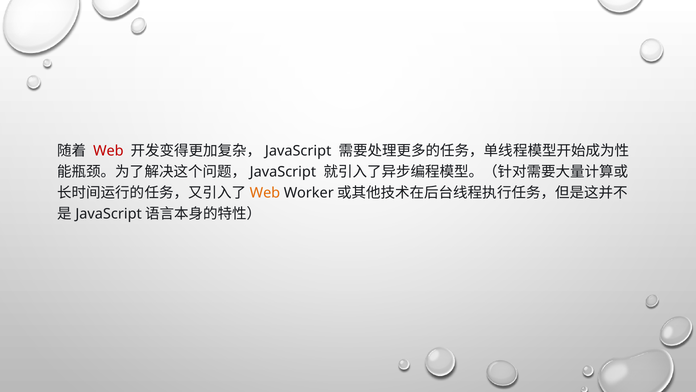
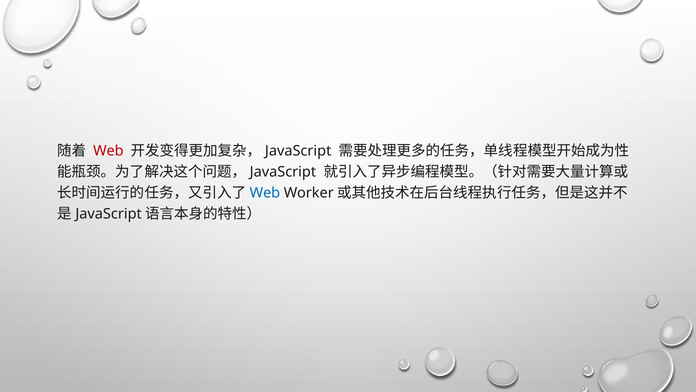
Web colour: orange -> blue (265, 193)
